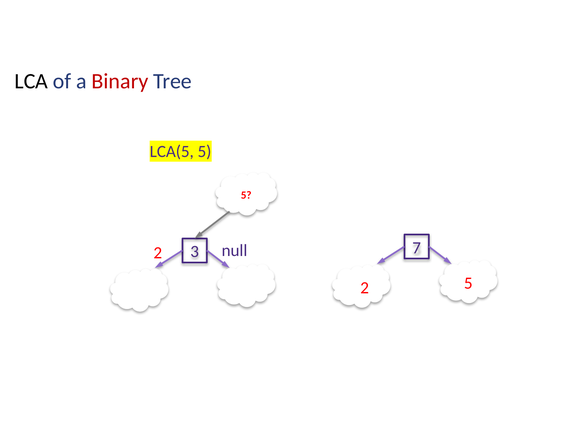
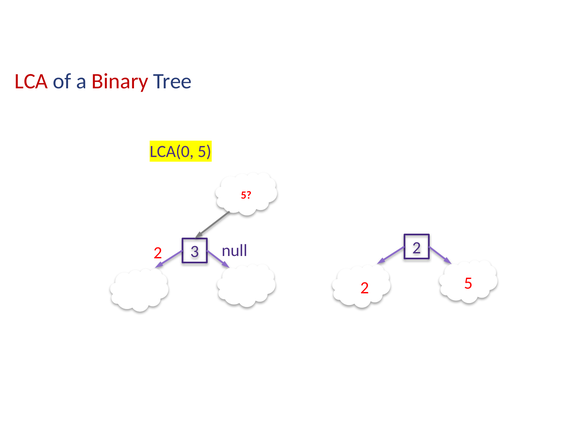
LCA colour: black -> red (31, 81)
LCA(5: LCA(5 -> LCA(0 (172, 151)
null 7: 7 -> 2 (417, 247)
